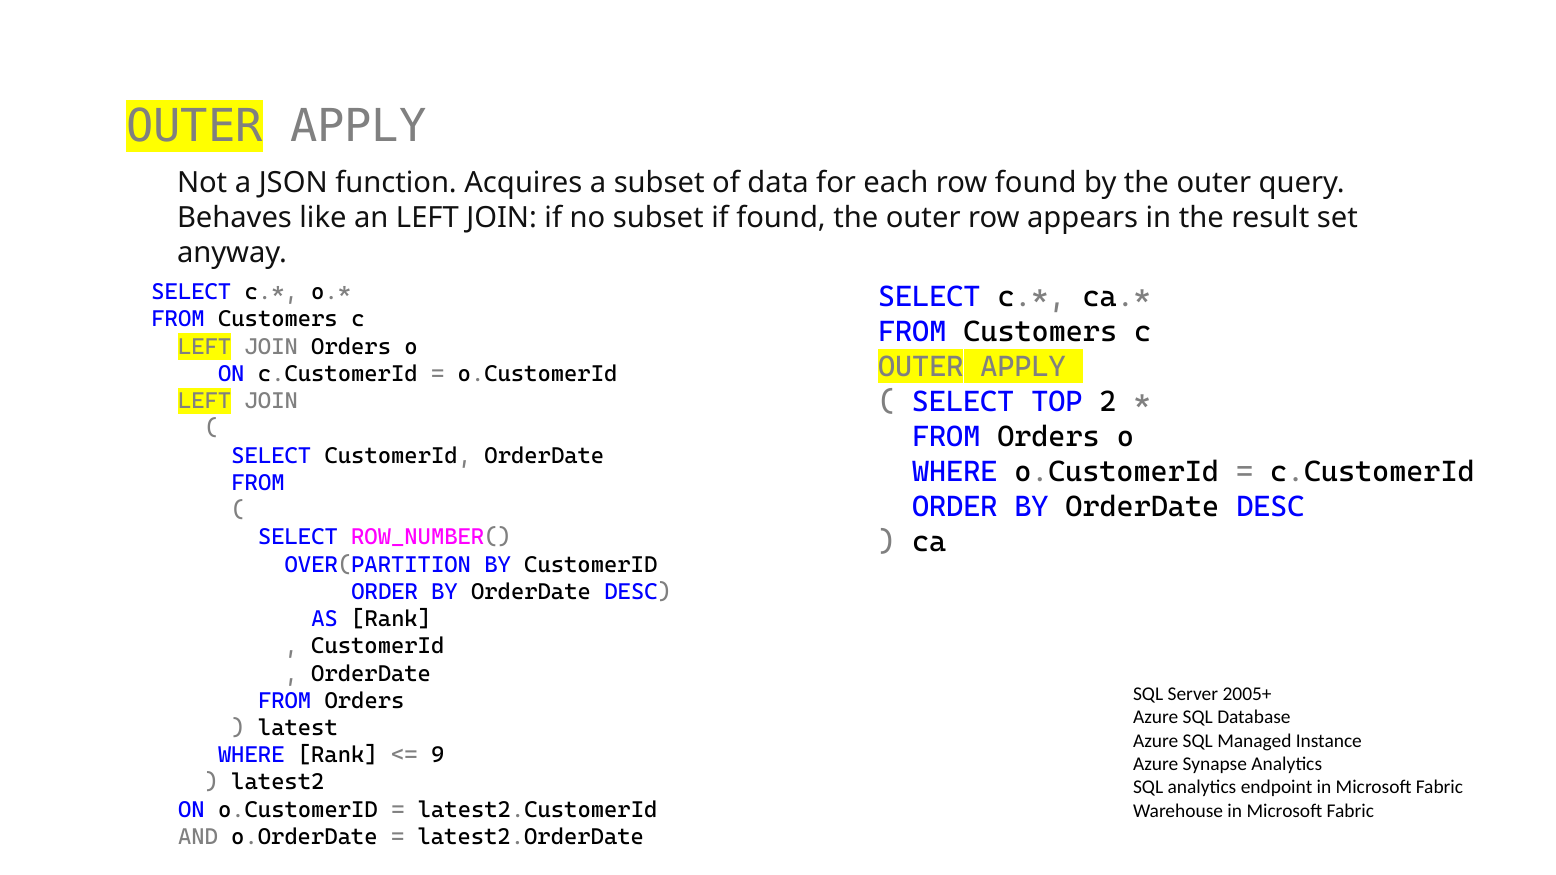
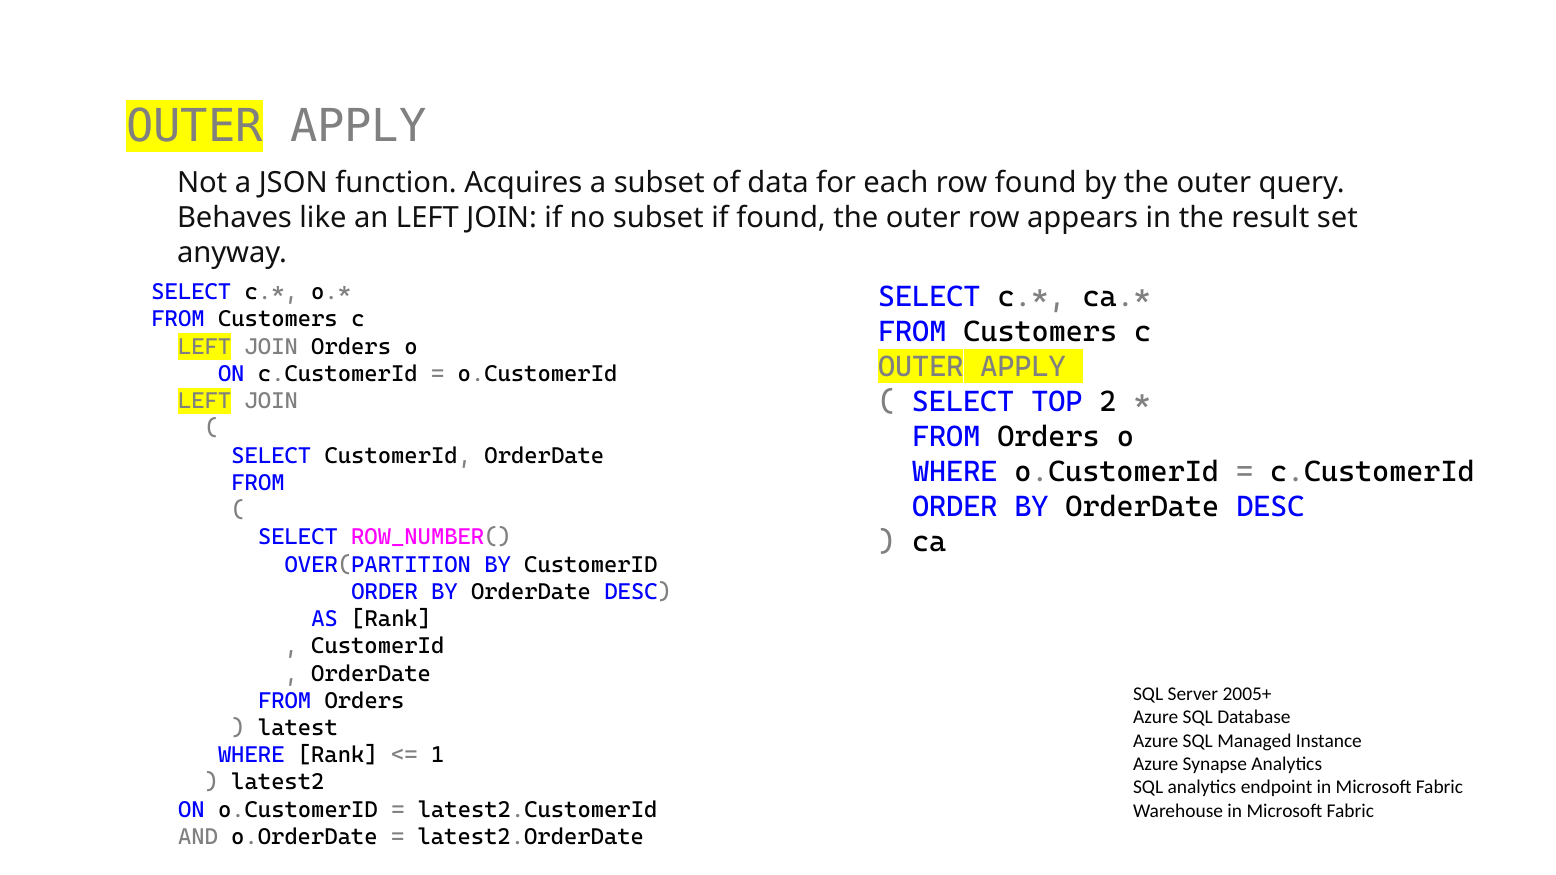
9: 9 -> 1 (438, 755)
